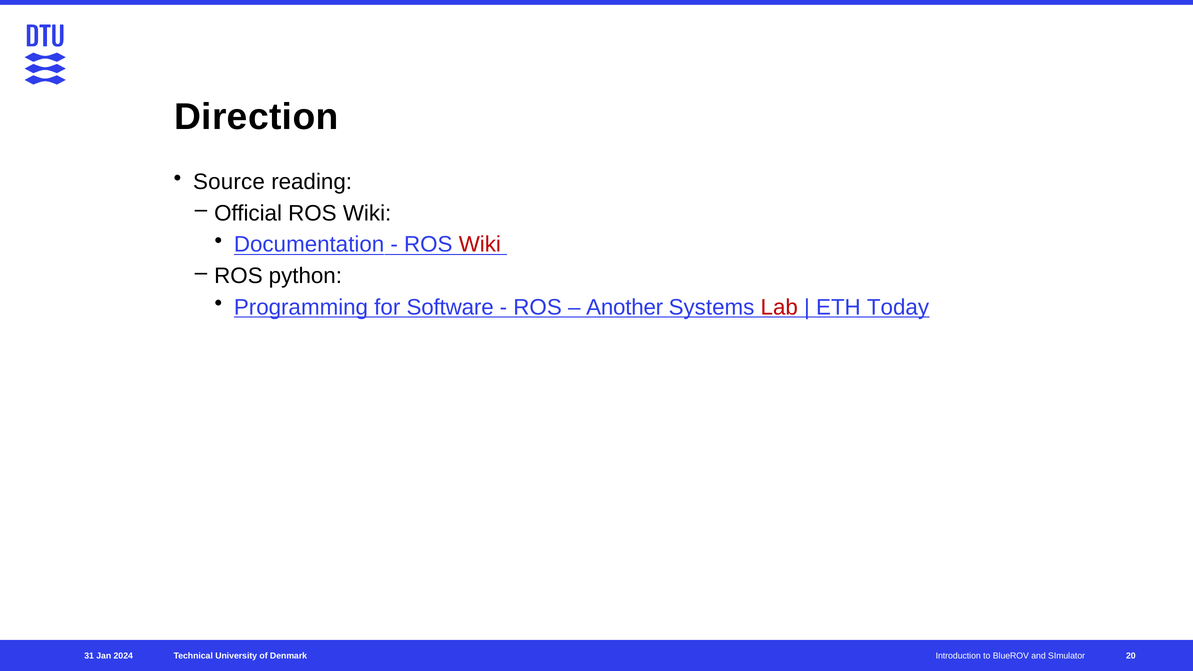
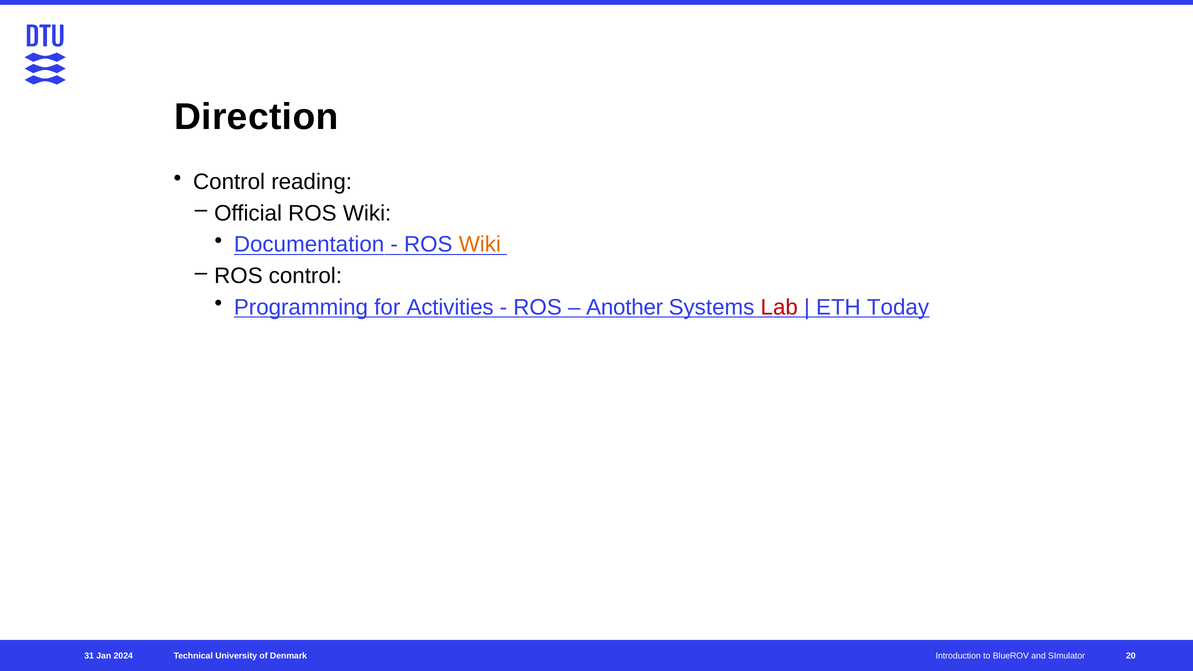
Source: Source -> Control (229, 182)
Wiki colour: red -> orange (480, 245)
ROS python: python -> control (305, 276)
Software: Software -> Activities (450, 307)
